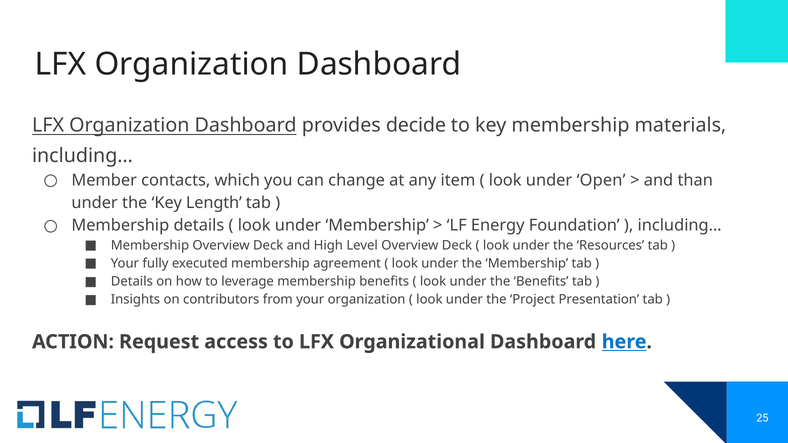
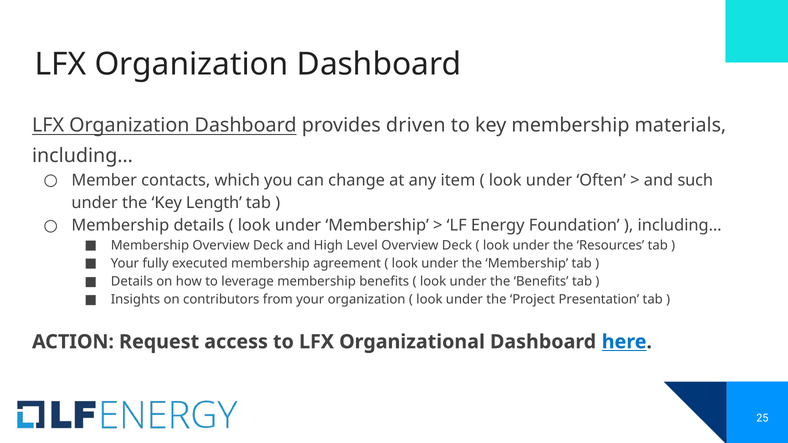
decide: decide -> driven (416, 125)
Open: Open -> Often (601, 180)
than: than -> such (695, 180)
